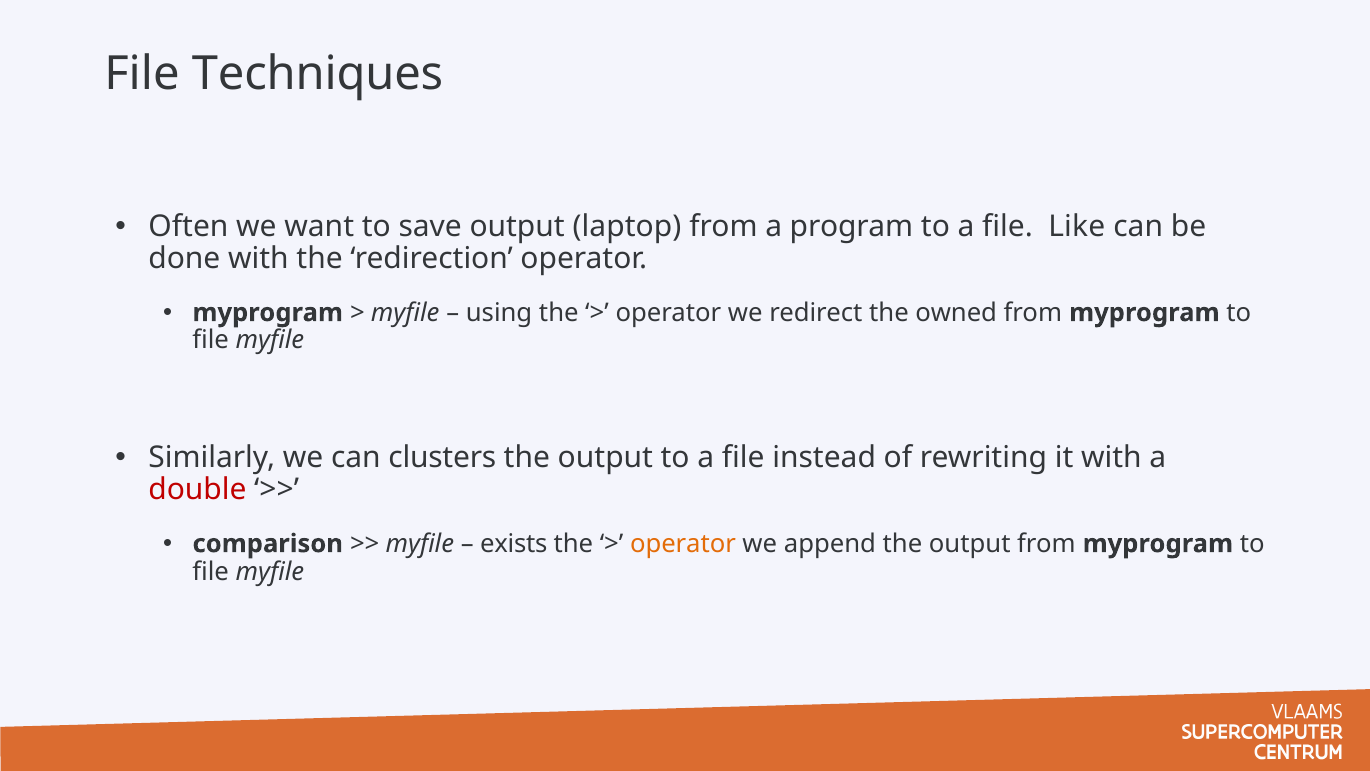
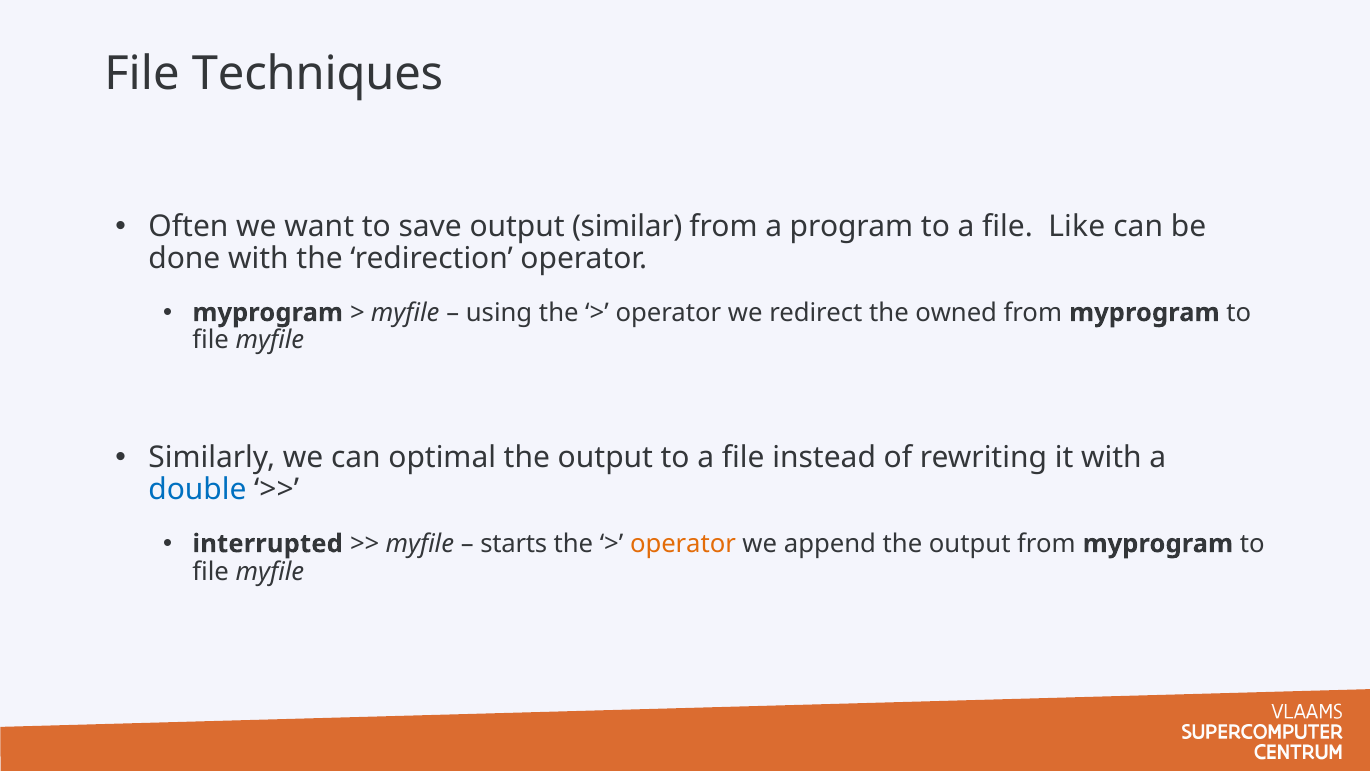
laptop: laptop -> similar (627, 226)
clusters: clusters -> optimal (442, 457)
double colour: red -> blue (197, 490)
comparison: comparison -> interrupted (268, 543)
exists: exists -> starts (514, 543)
